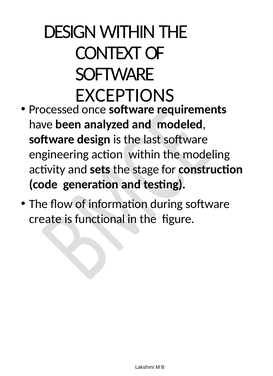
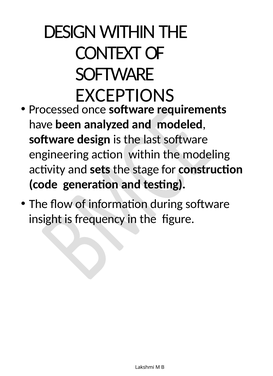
create: create -> insight (45, 219)
functional: functional -> frequency (100, 219)
